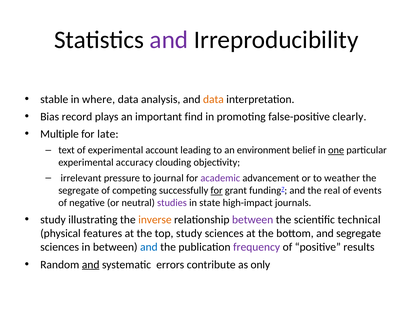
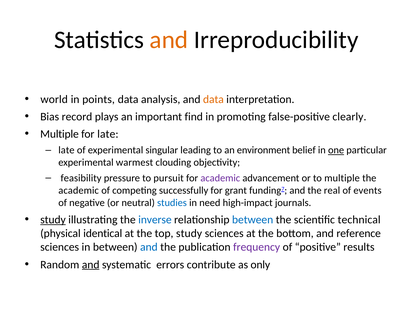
and colour: purple -> orange (169, 40)
stable: stable -> world (54, 99)
where: where -> points (99, 99)
text: text -> late (66, 151)
account: account -> singular (162, 151)
accuracy: accuracy -> warmest (135, 163)
irrelevant: irrelevant -> feasibility (81, 179)
journal: journal -> pursuit (169, 179)
to weather: weather -> multiple (342, 179)
segregate: segregate -> academic (79, 191)
for underline: present -> none (217, 191)
studies colour: purple -> blue (172, 203)
state: state -> need (210, 203)
study underline: none -> present (53, 220)
inverse colour: orange -> blue (155, 220)
between colour: purple -> blue (253, 220)
features: features -> identical (103, 234)
and segregate: segregate -> reference (359, 234)
